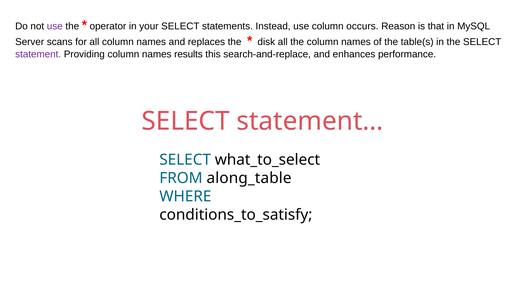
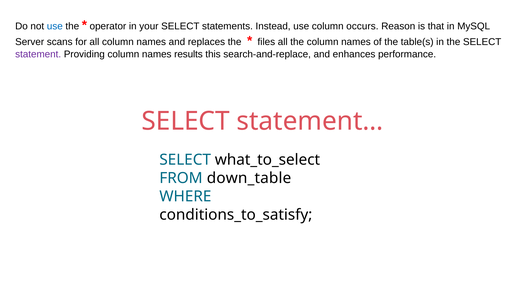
use colour: purple -> blue (55, 26)
disk: disk -> files (266, 42)
along_table: along_table -> down_table (249, 178)
